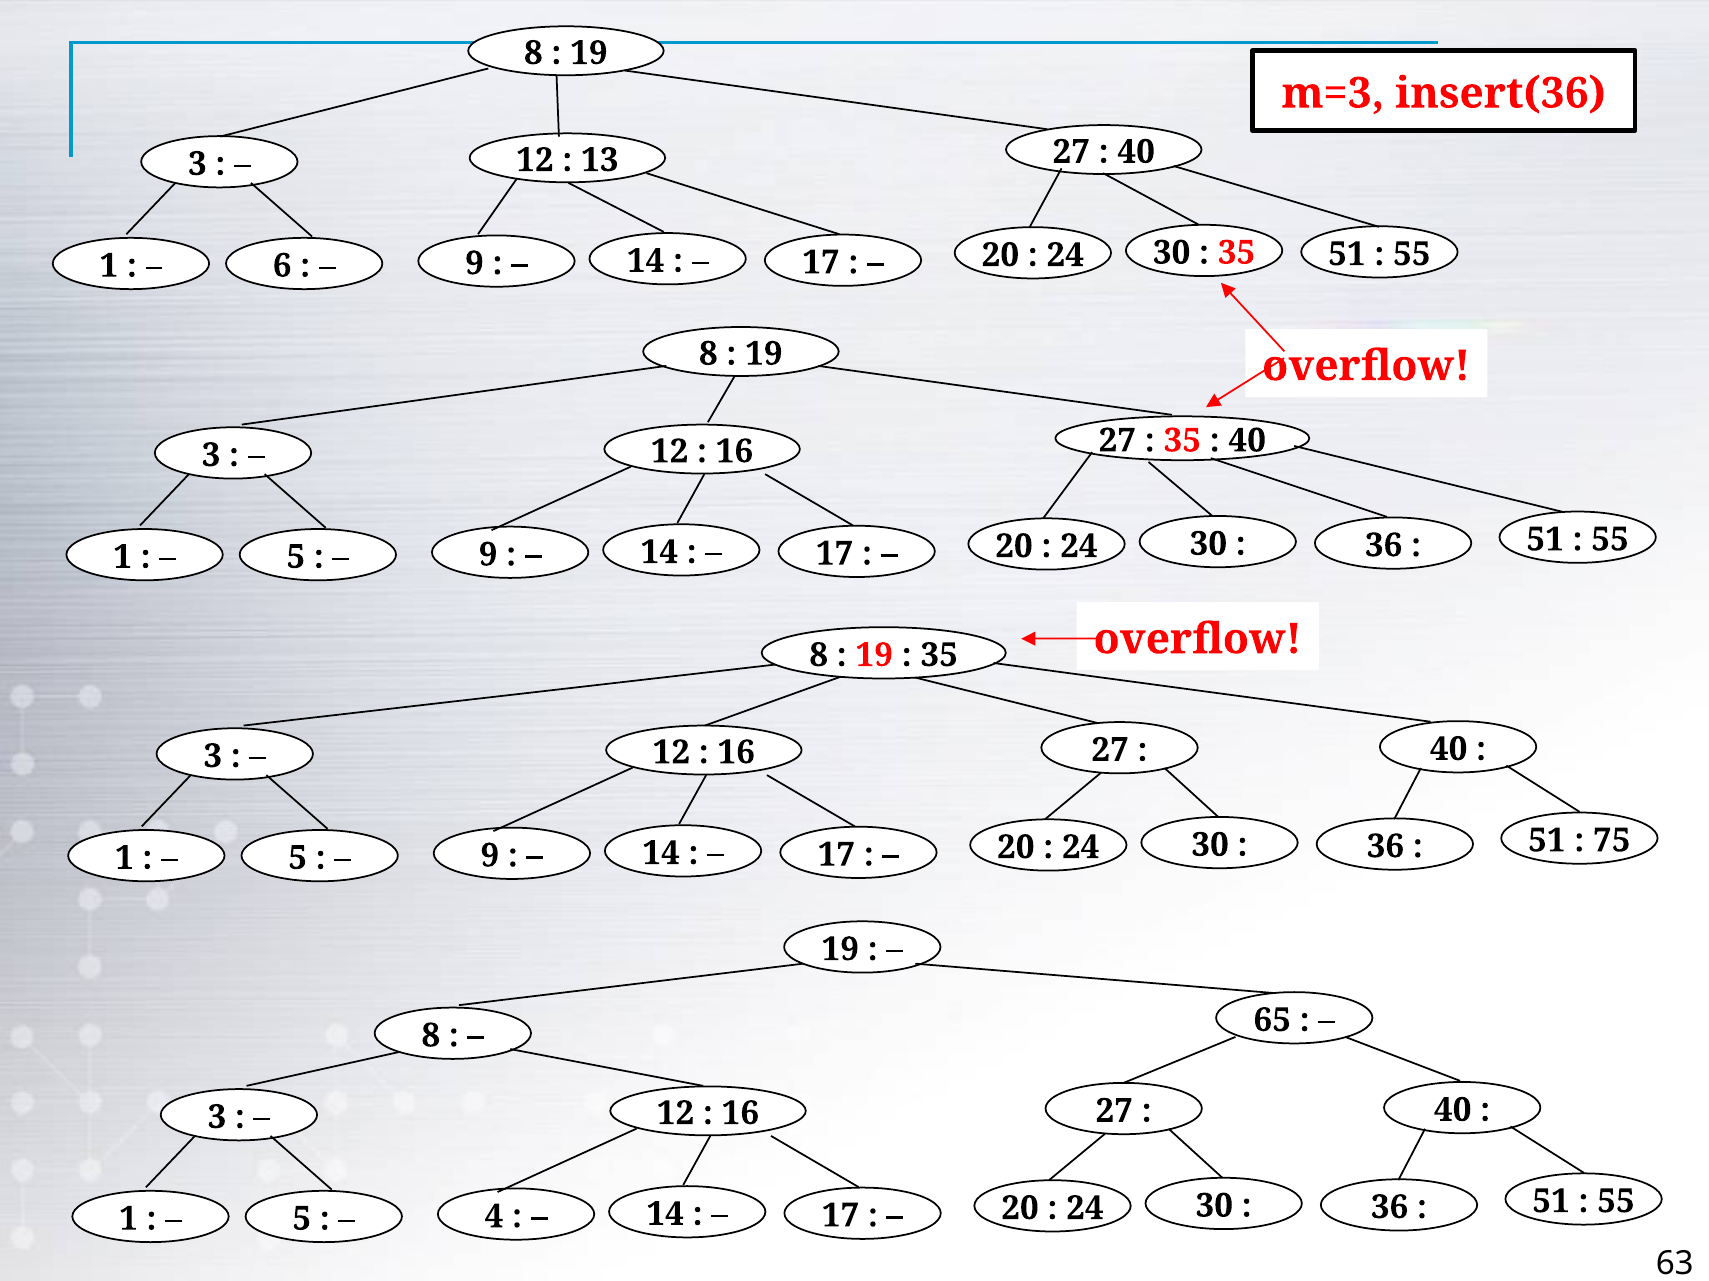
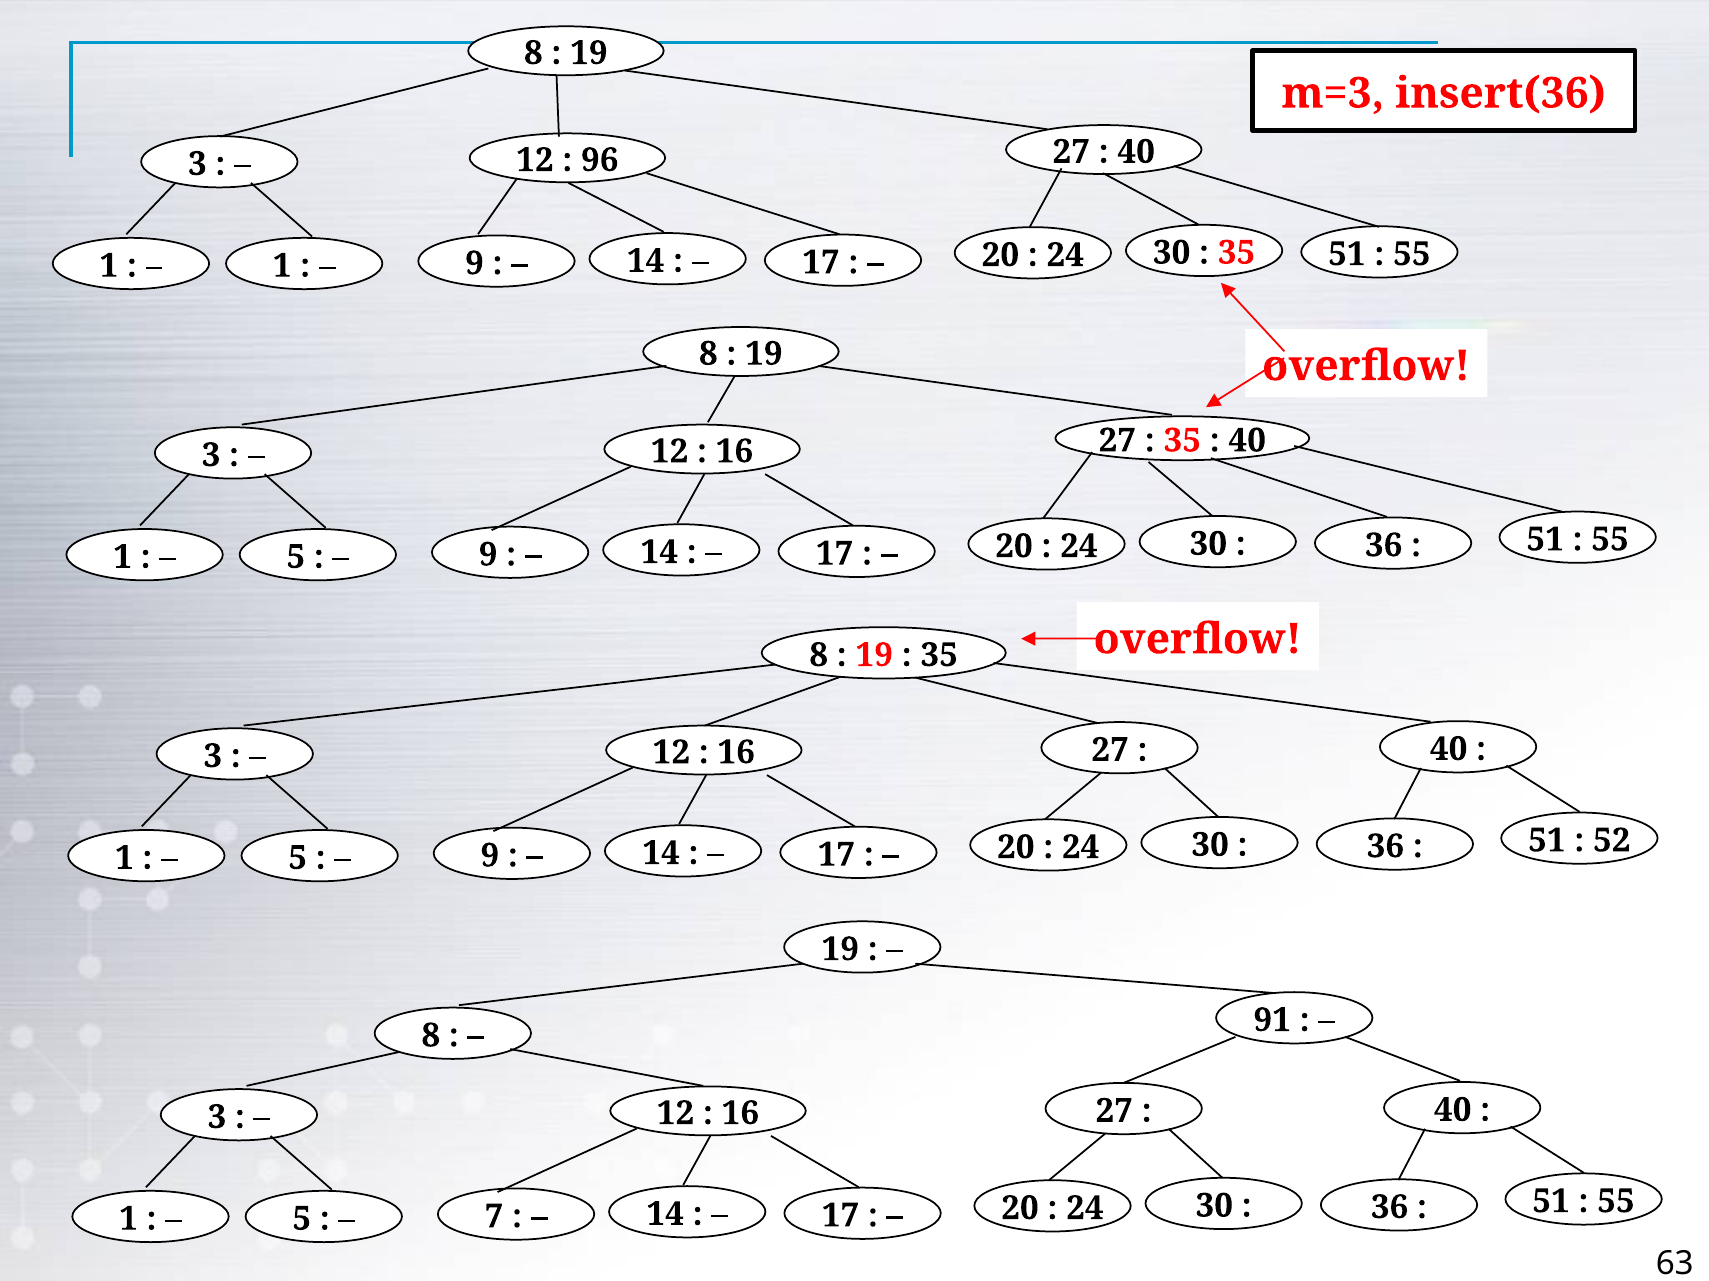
13: 13 -> 96 (600, 160)
6: 6 -> 1 (282, 266)
75: 75 -> 52 (1612, 841)
65: 65 -> 91 (1272, 1021)
4: 4 -> 7 (494, 1217)
